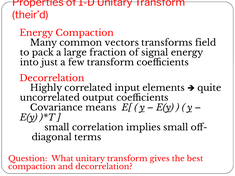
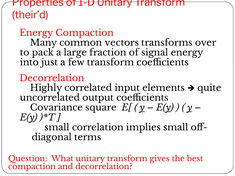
field: field -> over (206, 43)
means: means -> square (101, 108)
